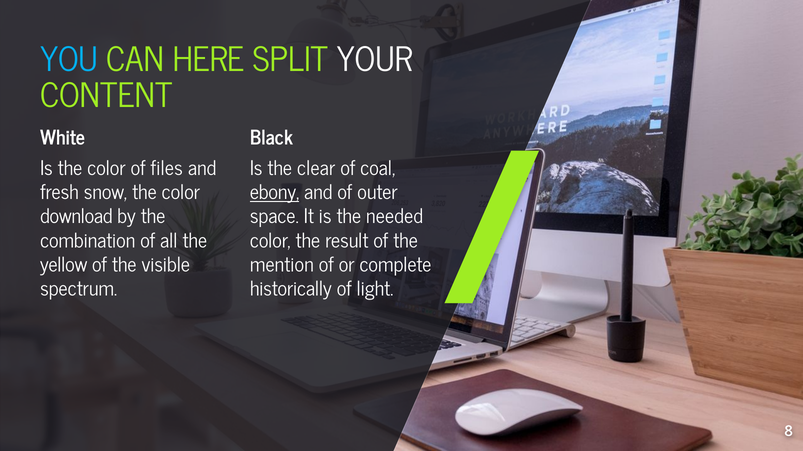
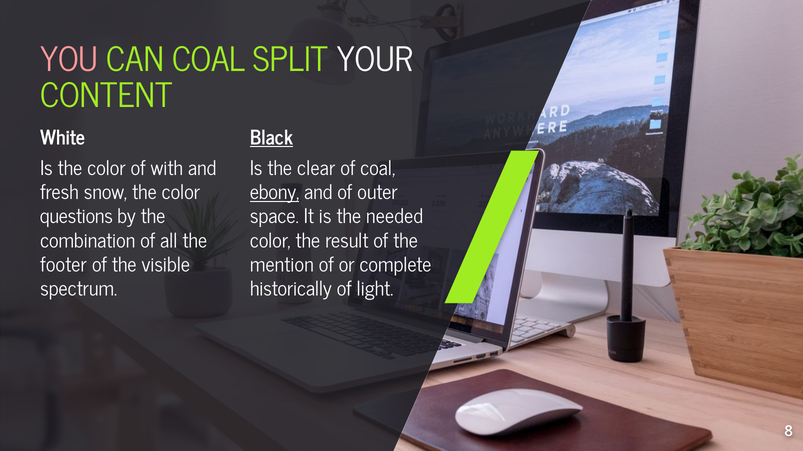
YOU colour: light blue -> pink (69, 60)
CAN HERE: HERE -> COAL (209, 60)
Black underline: none -> present (271, 138)
files: files -> with (167, 169)
download: download -> questions (76, 217)
yellow: yellow -> footer (63, 265)
